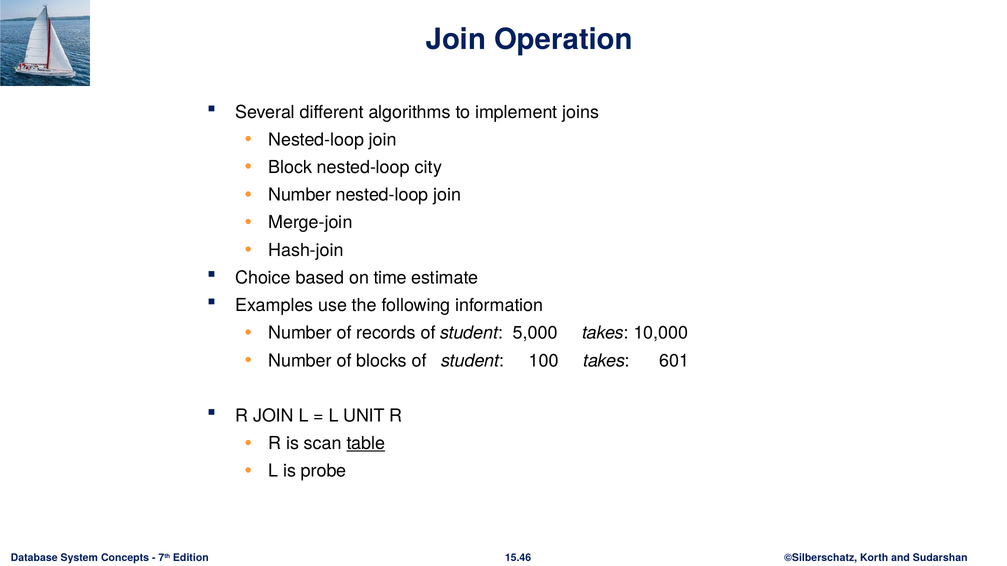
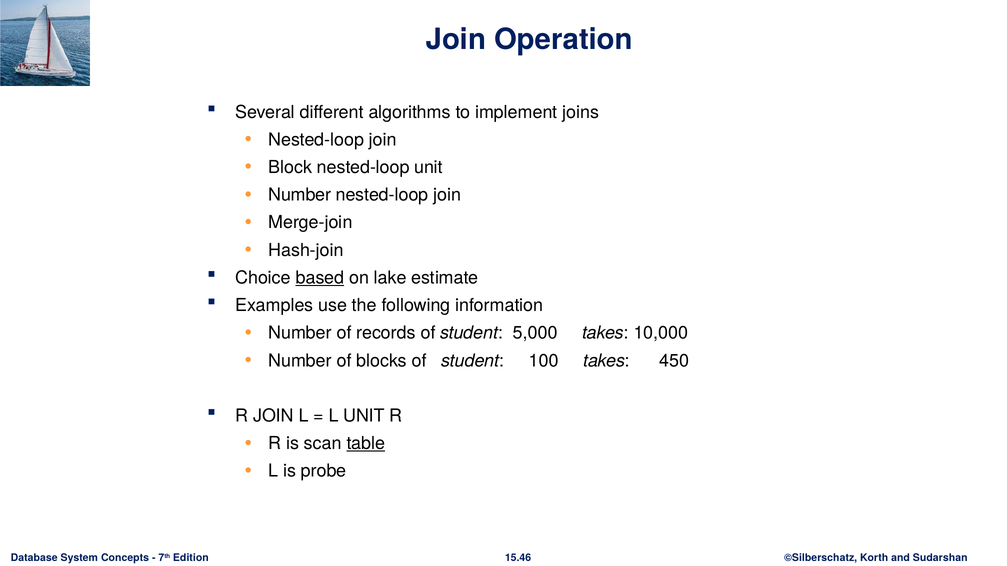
nested-loop city: city -> unit (429, 167)
based underline: none -> present (320, 278)
time: time -> lake (390, 278)
601: 601 -> 450 (674, 361)
